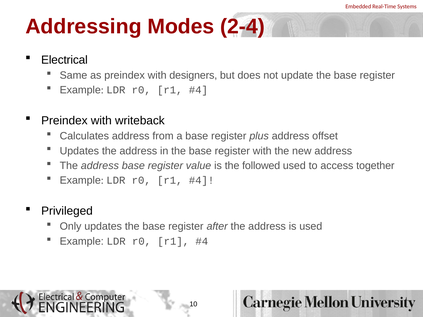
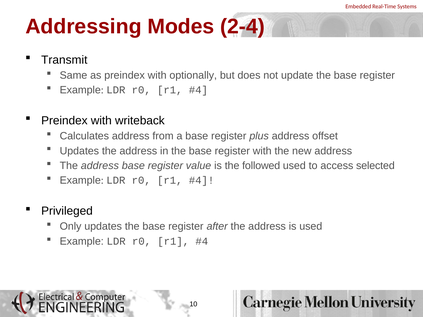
Electrical: Electrical -> Transmit (64, 60)
designers: designers -> optionally (193, 75)
together: together -> selected (375, 166)
